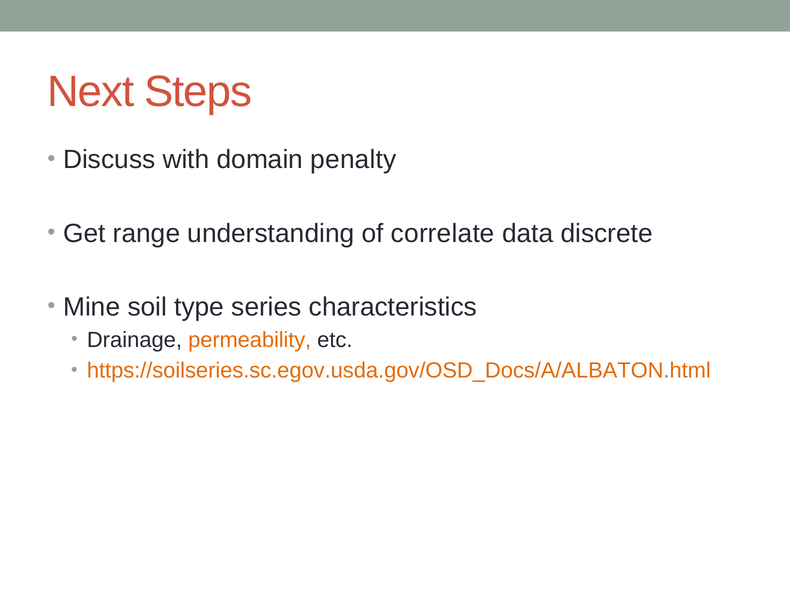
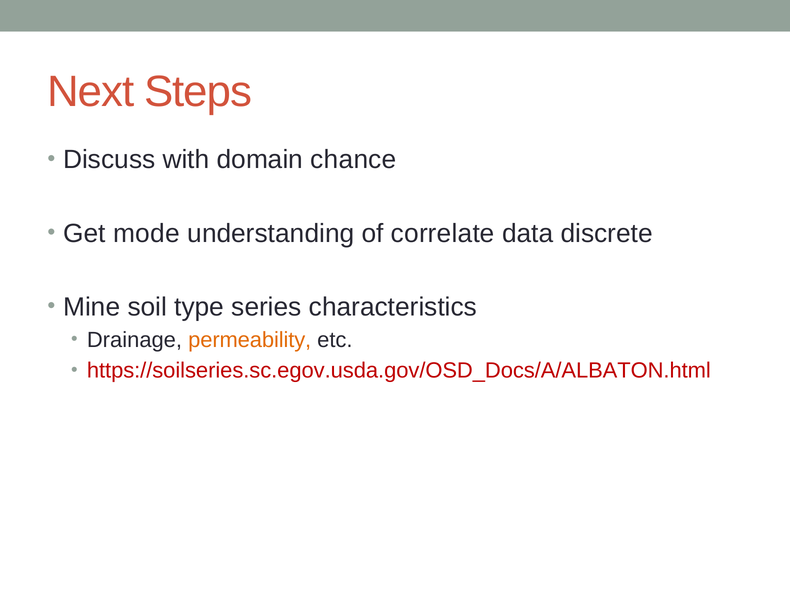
penalty: penalty -> chance (353, 160)
range: range -> mode (146, 234)
https://soilseries.sc.egov.usda.gov/OSD_Docs/A/ALBATON.html colour: orange -> red (399, 371)
